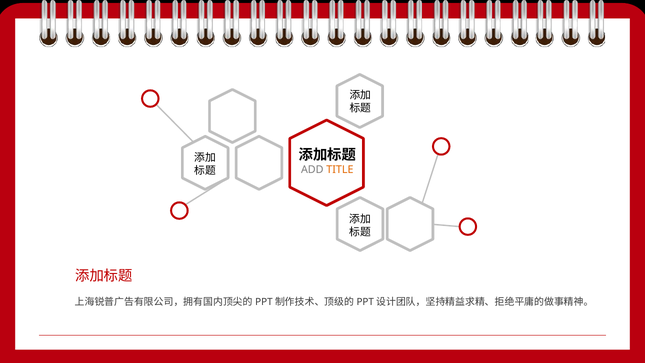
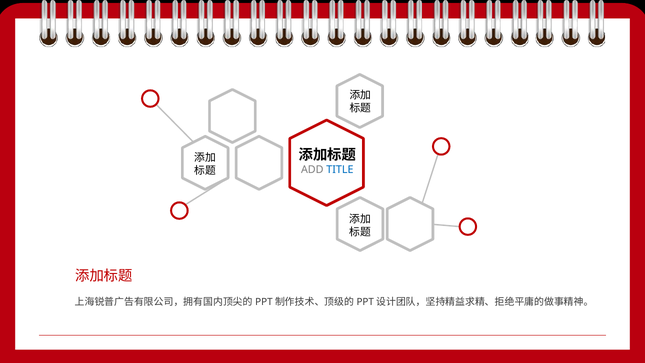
TITLE colour: orange -> blue (340, 170)
